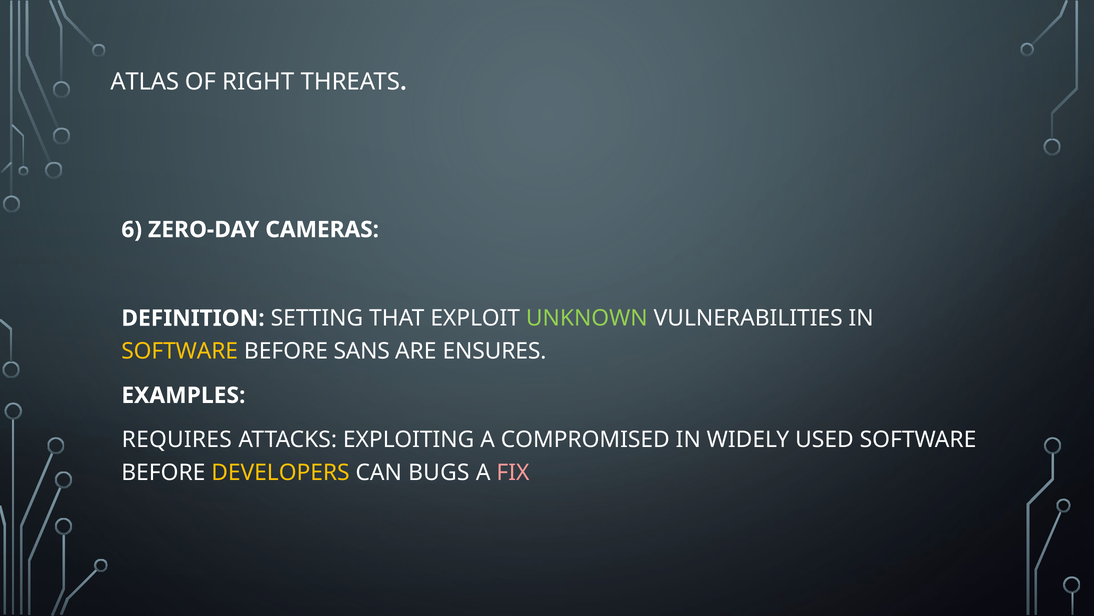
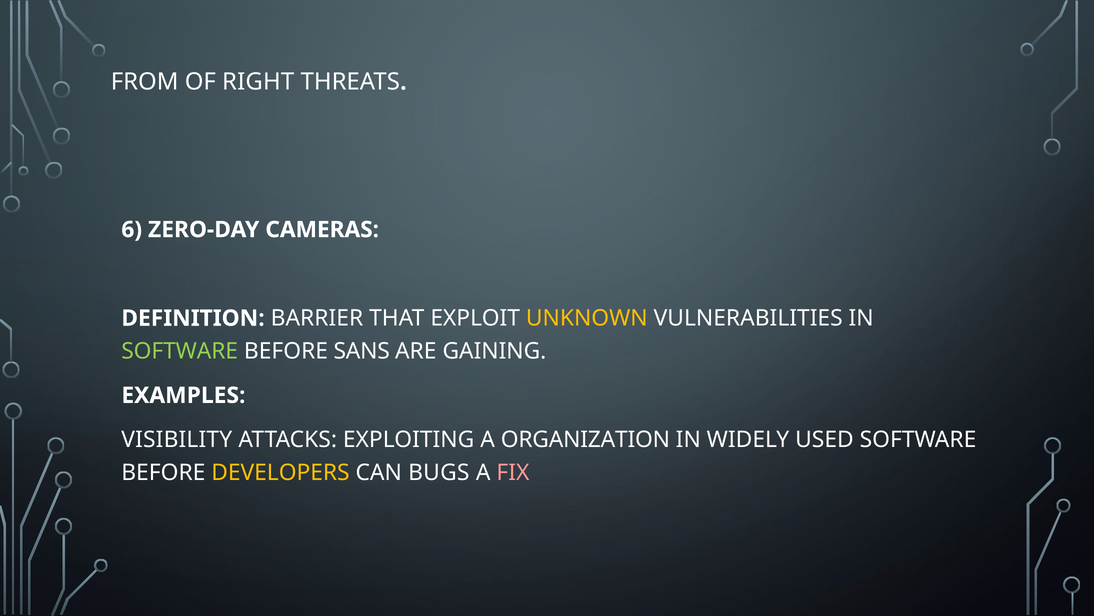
ATLAS: ATLAS -> FROM (145, 82)
SETTING: SETTING -> BARRIER (317, 318)
UNKNOWN colour: light green -> yellow (587, 318)
SOFTWARE colour: yellow -> light green (180, 351)
ENSURES: ENSURES -> GAINING (494, 351)
REQUIRES: REQUIRES -> VISIBILITY (177, 439)
COMPROMISED: COMPROMISED -> ORGANIZATION (585, 439)
